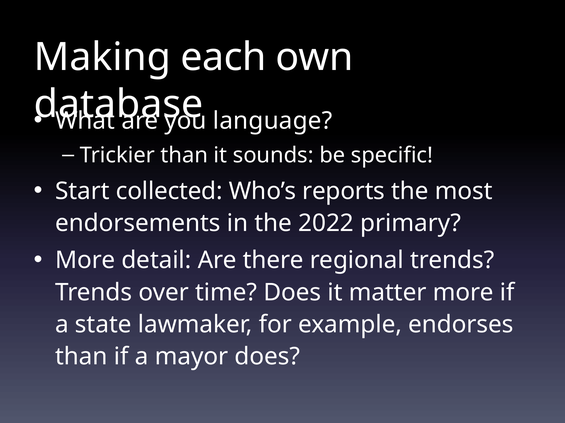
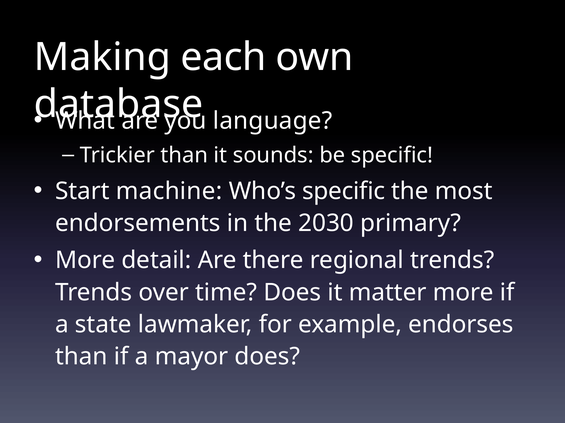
collected: collected -> machine (169, 191)
Who’s reports: reports -> specific (344, 191)
2022: 2022 -> 2030 (326, 224)
